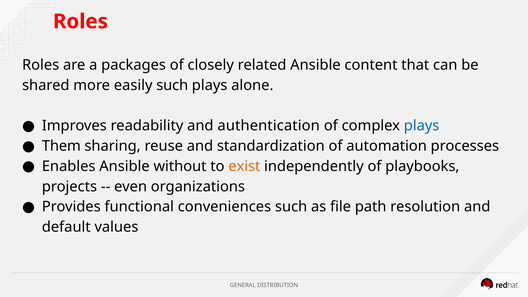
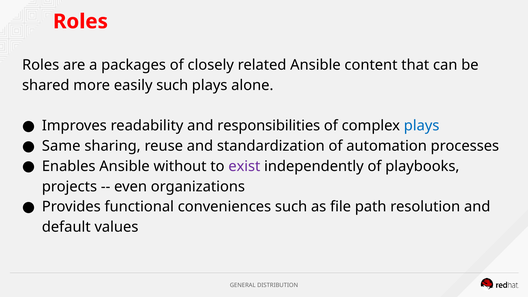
authentication: authentication -> responsibilities (269, 126)
Them: Them -> Same (61, 146)
exist colour: orange -> purple (244, 166)
